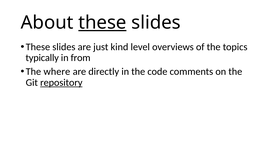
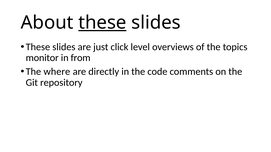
kind: kind -> click (119, 47)
typically: typically -> monitor (42, 58)
repository underline: present -> none (61, 83)
